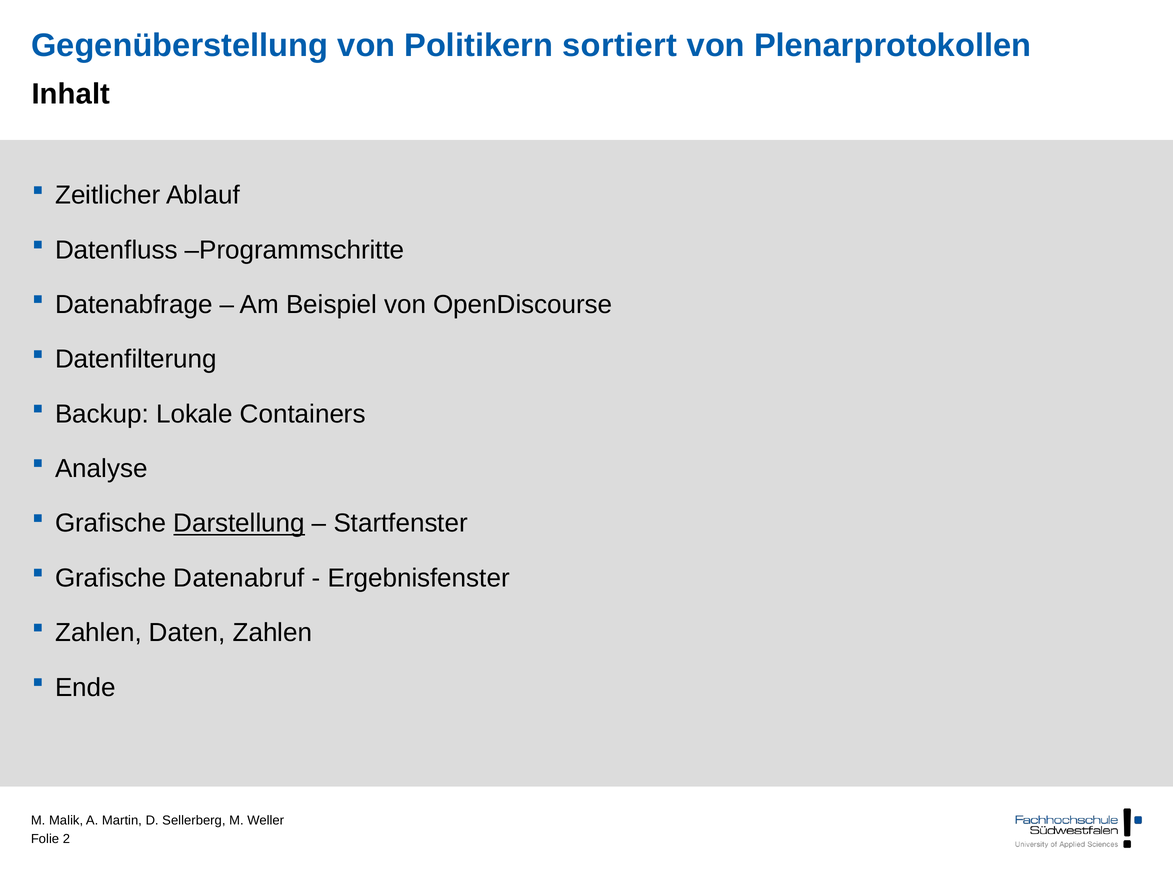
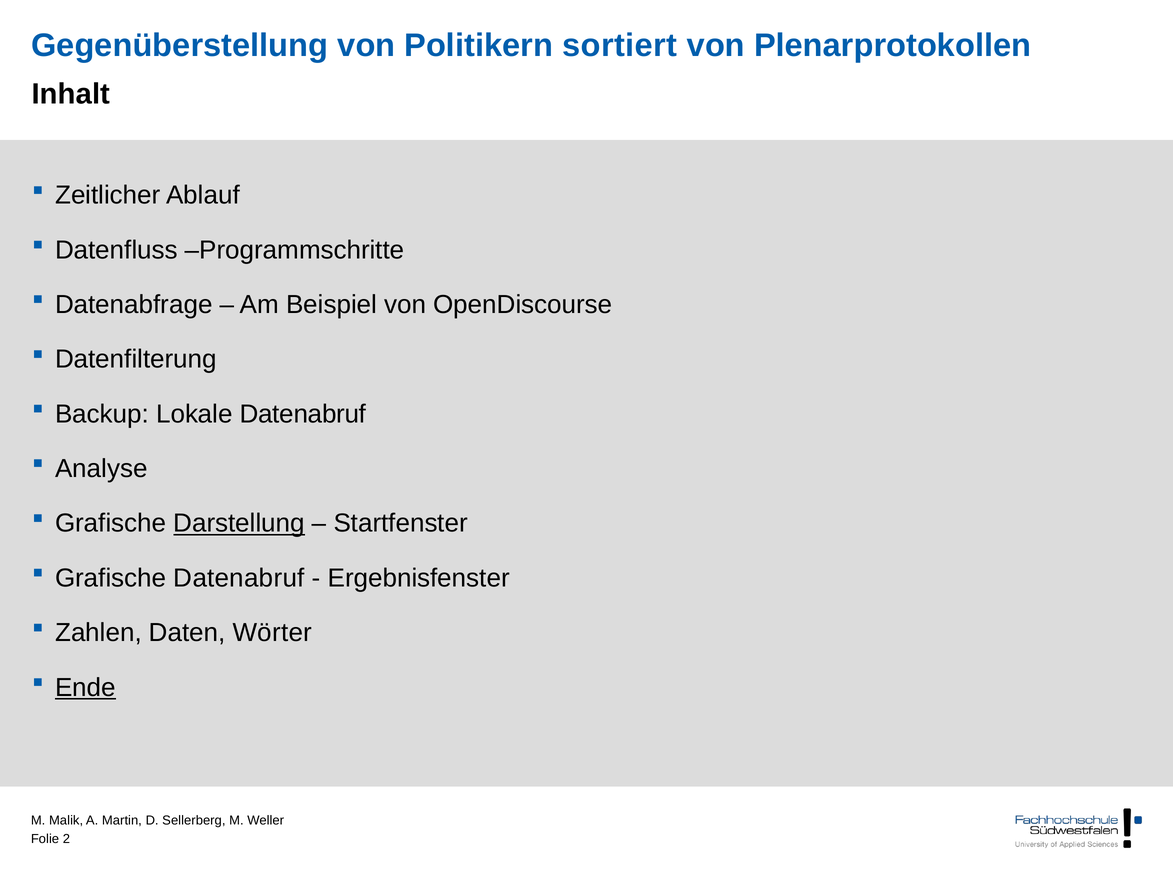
Lokale Containers: Containers -> Datenabruf (303, 414)
Daten Zahlen: Zahlen -> Wörter (272, 633)
Ende underline: none -> present (86, 687)
